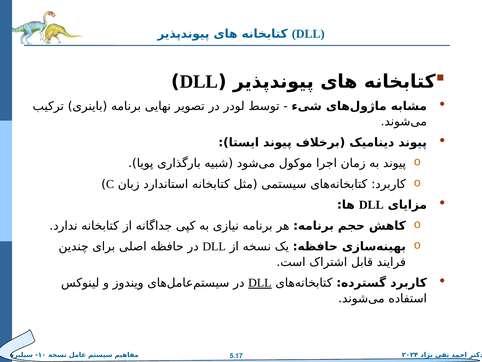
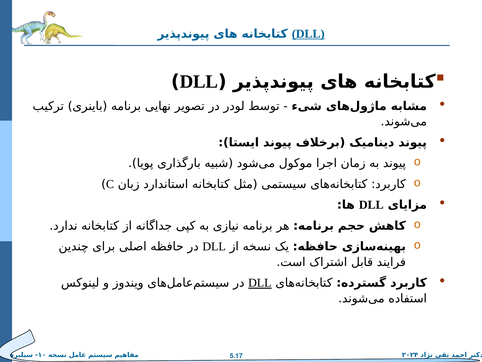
DLL underline: none -> present (308, 34)
